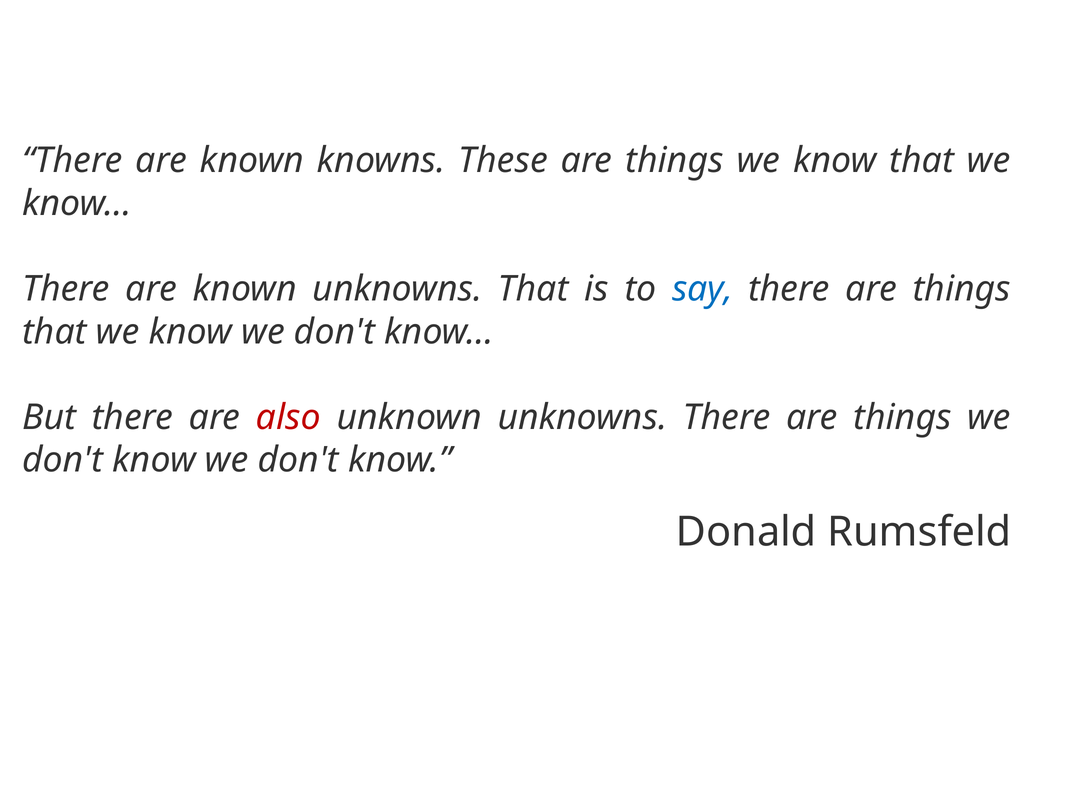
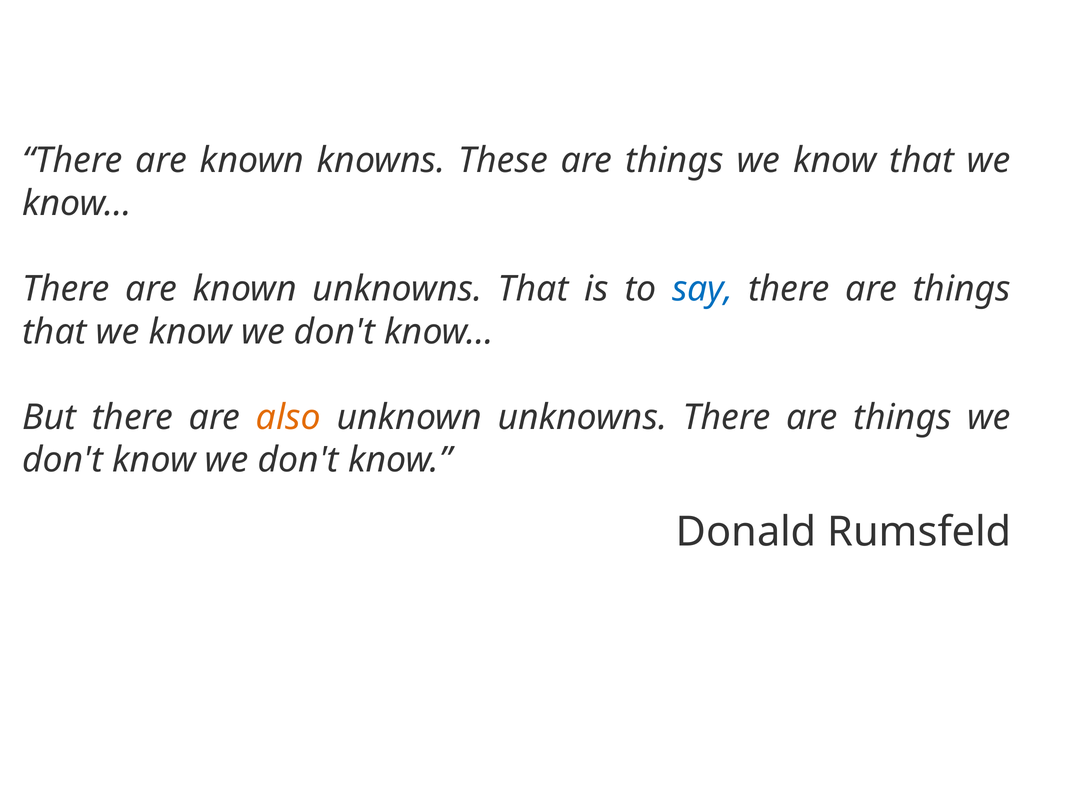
also colour: red -> orange (288, 417)
